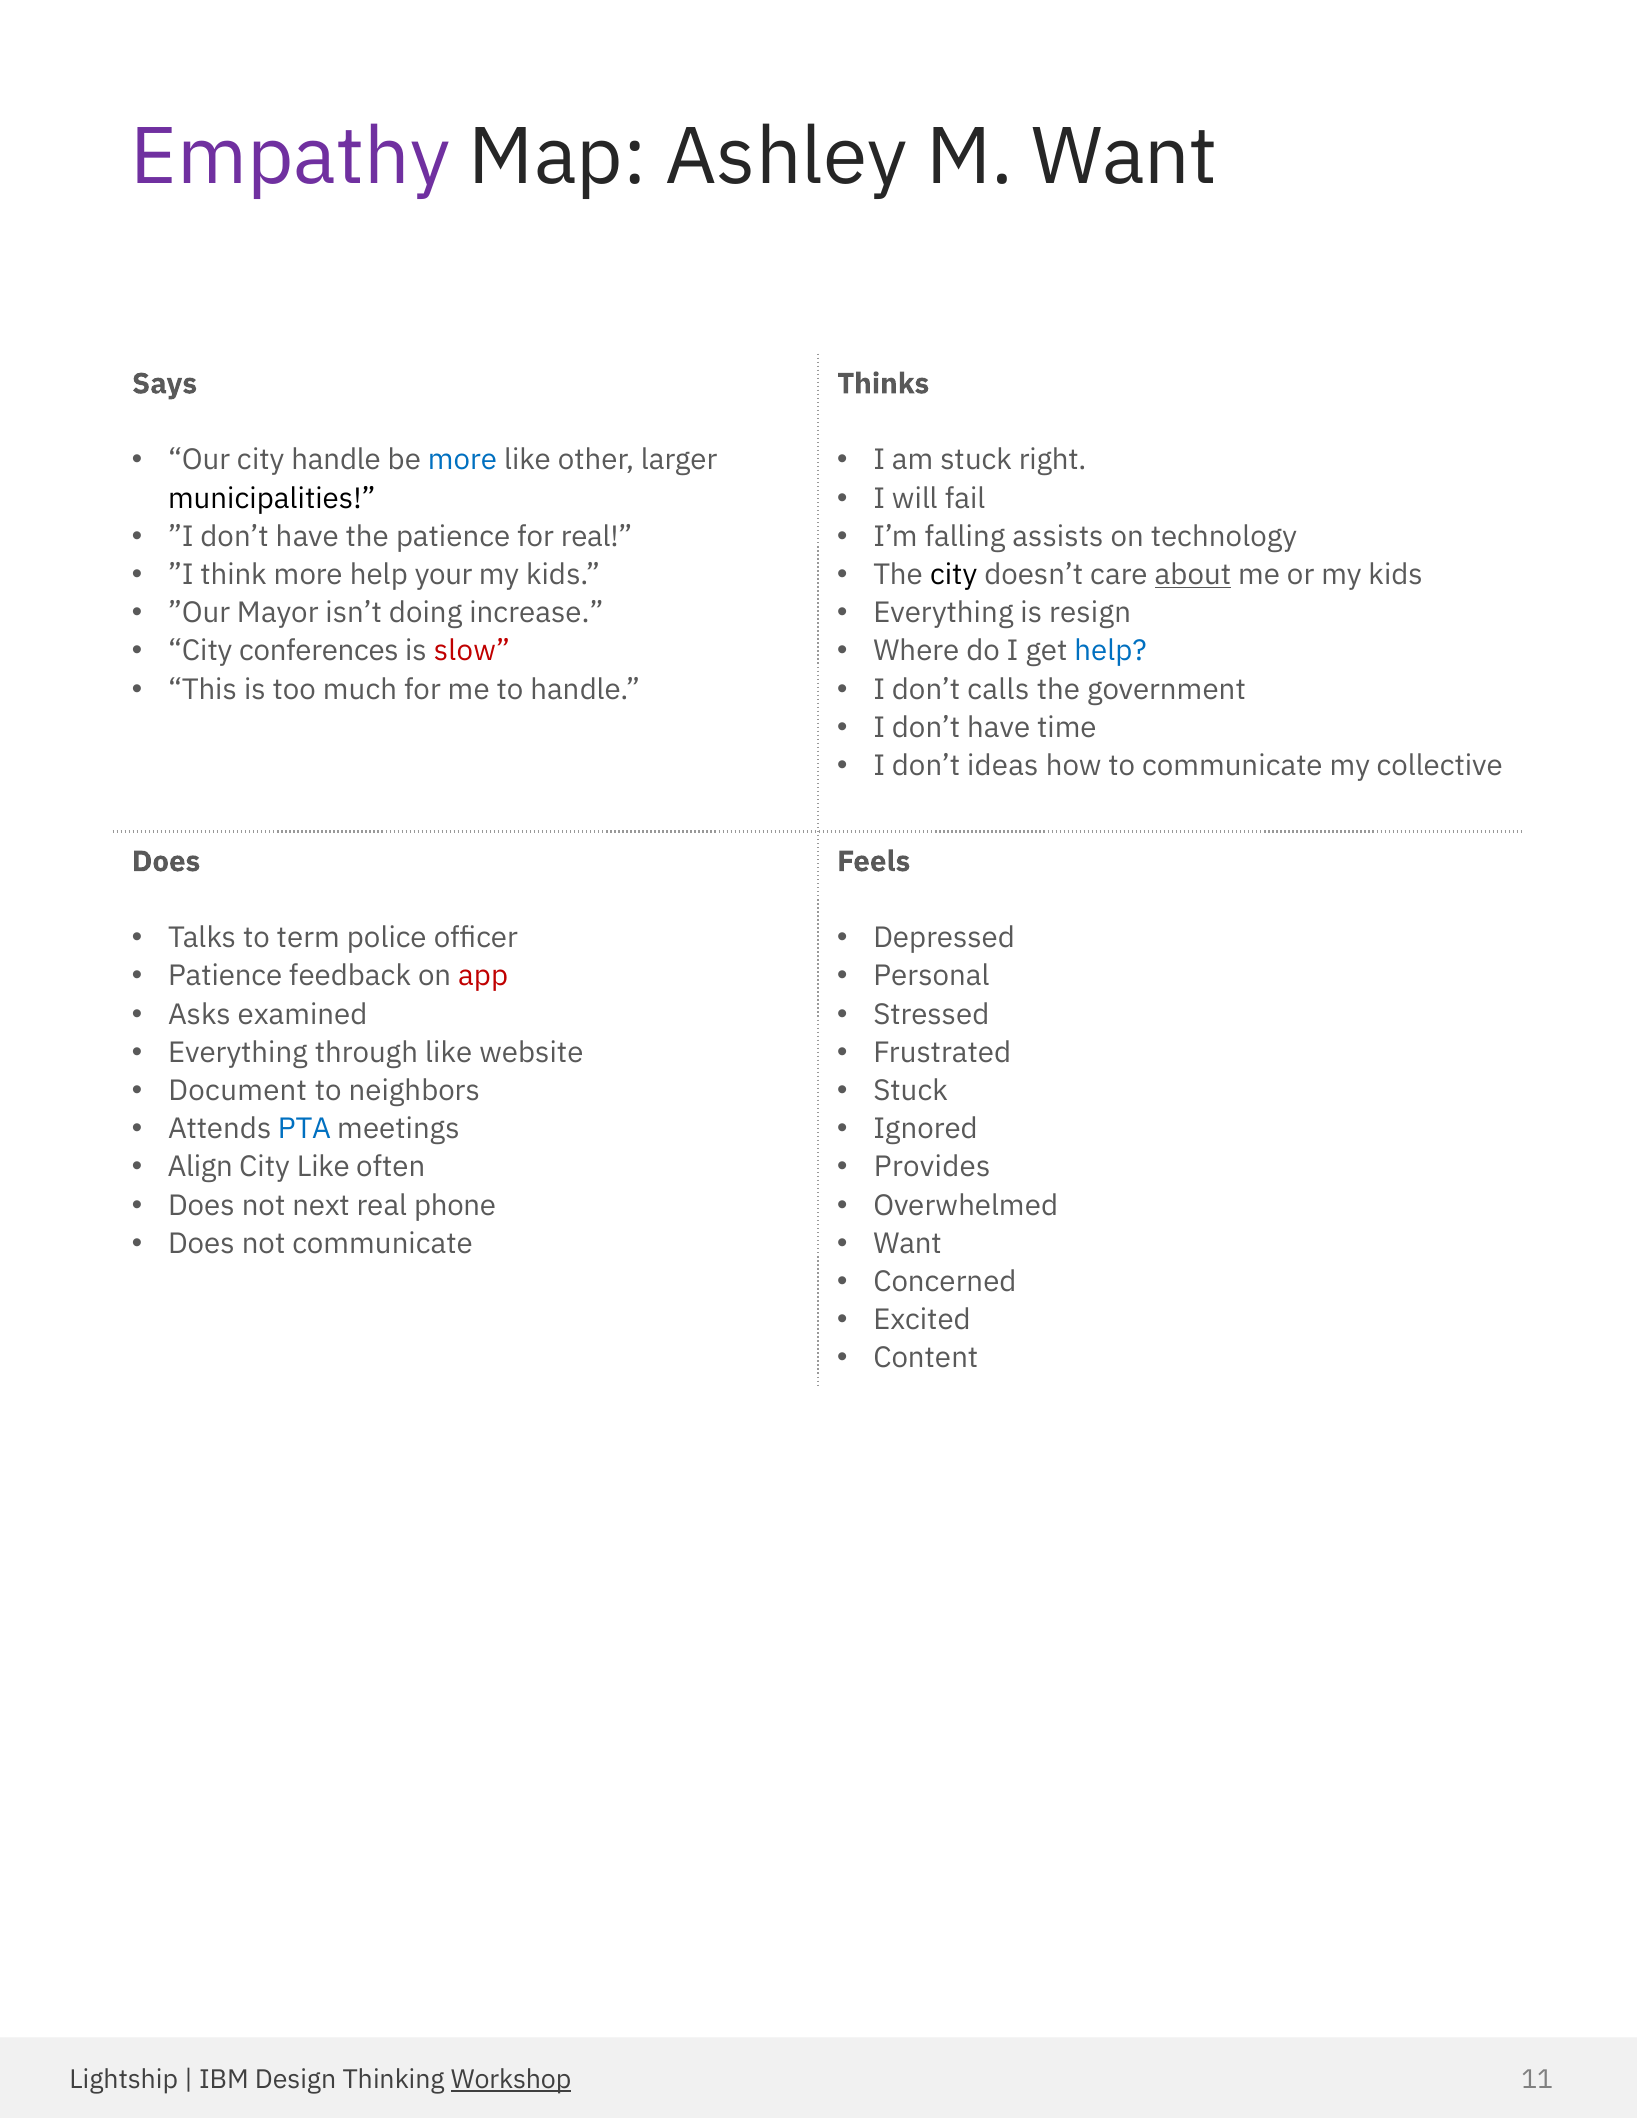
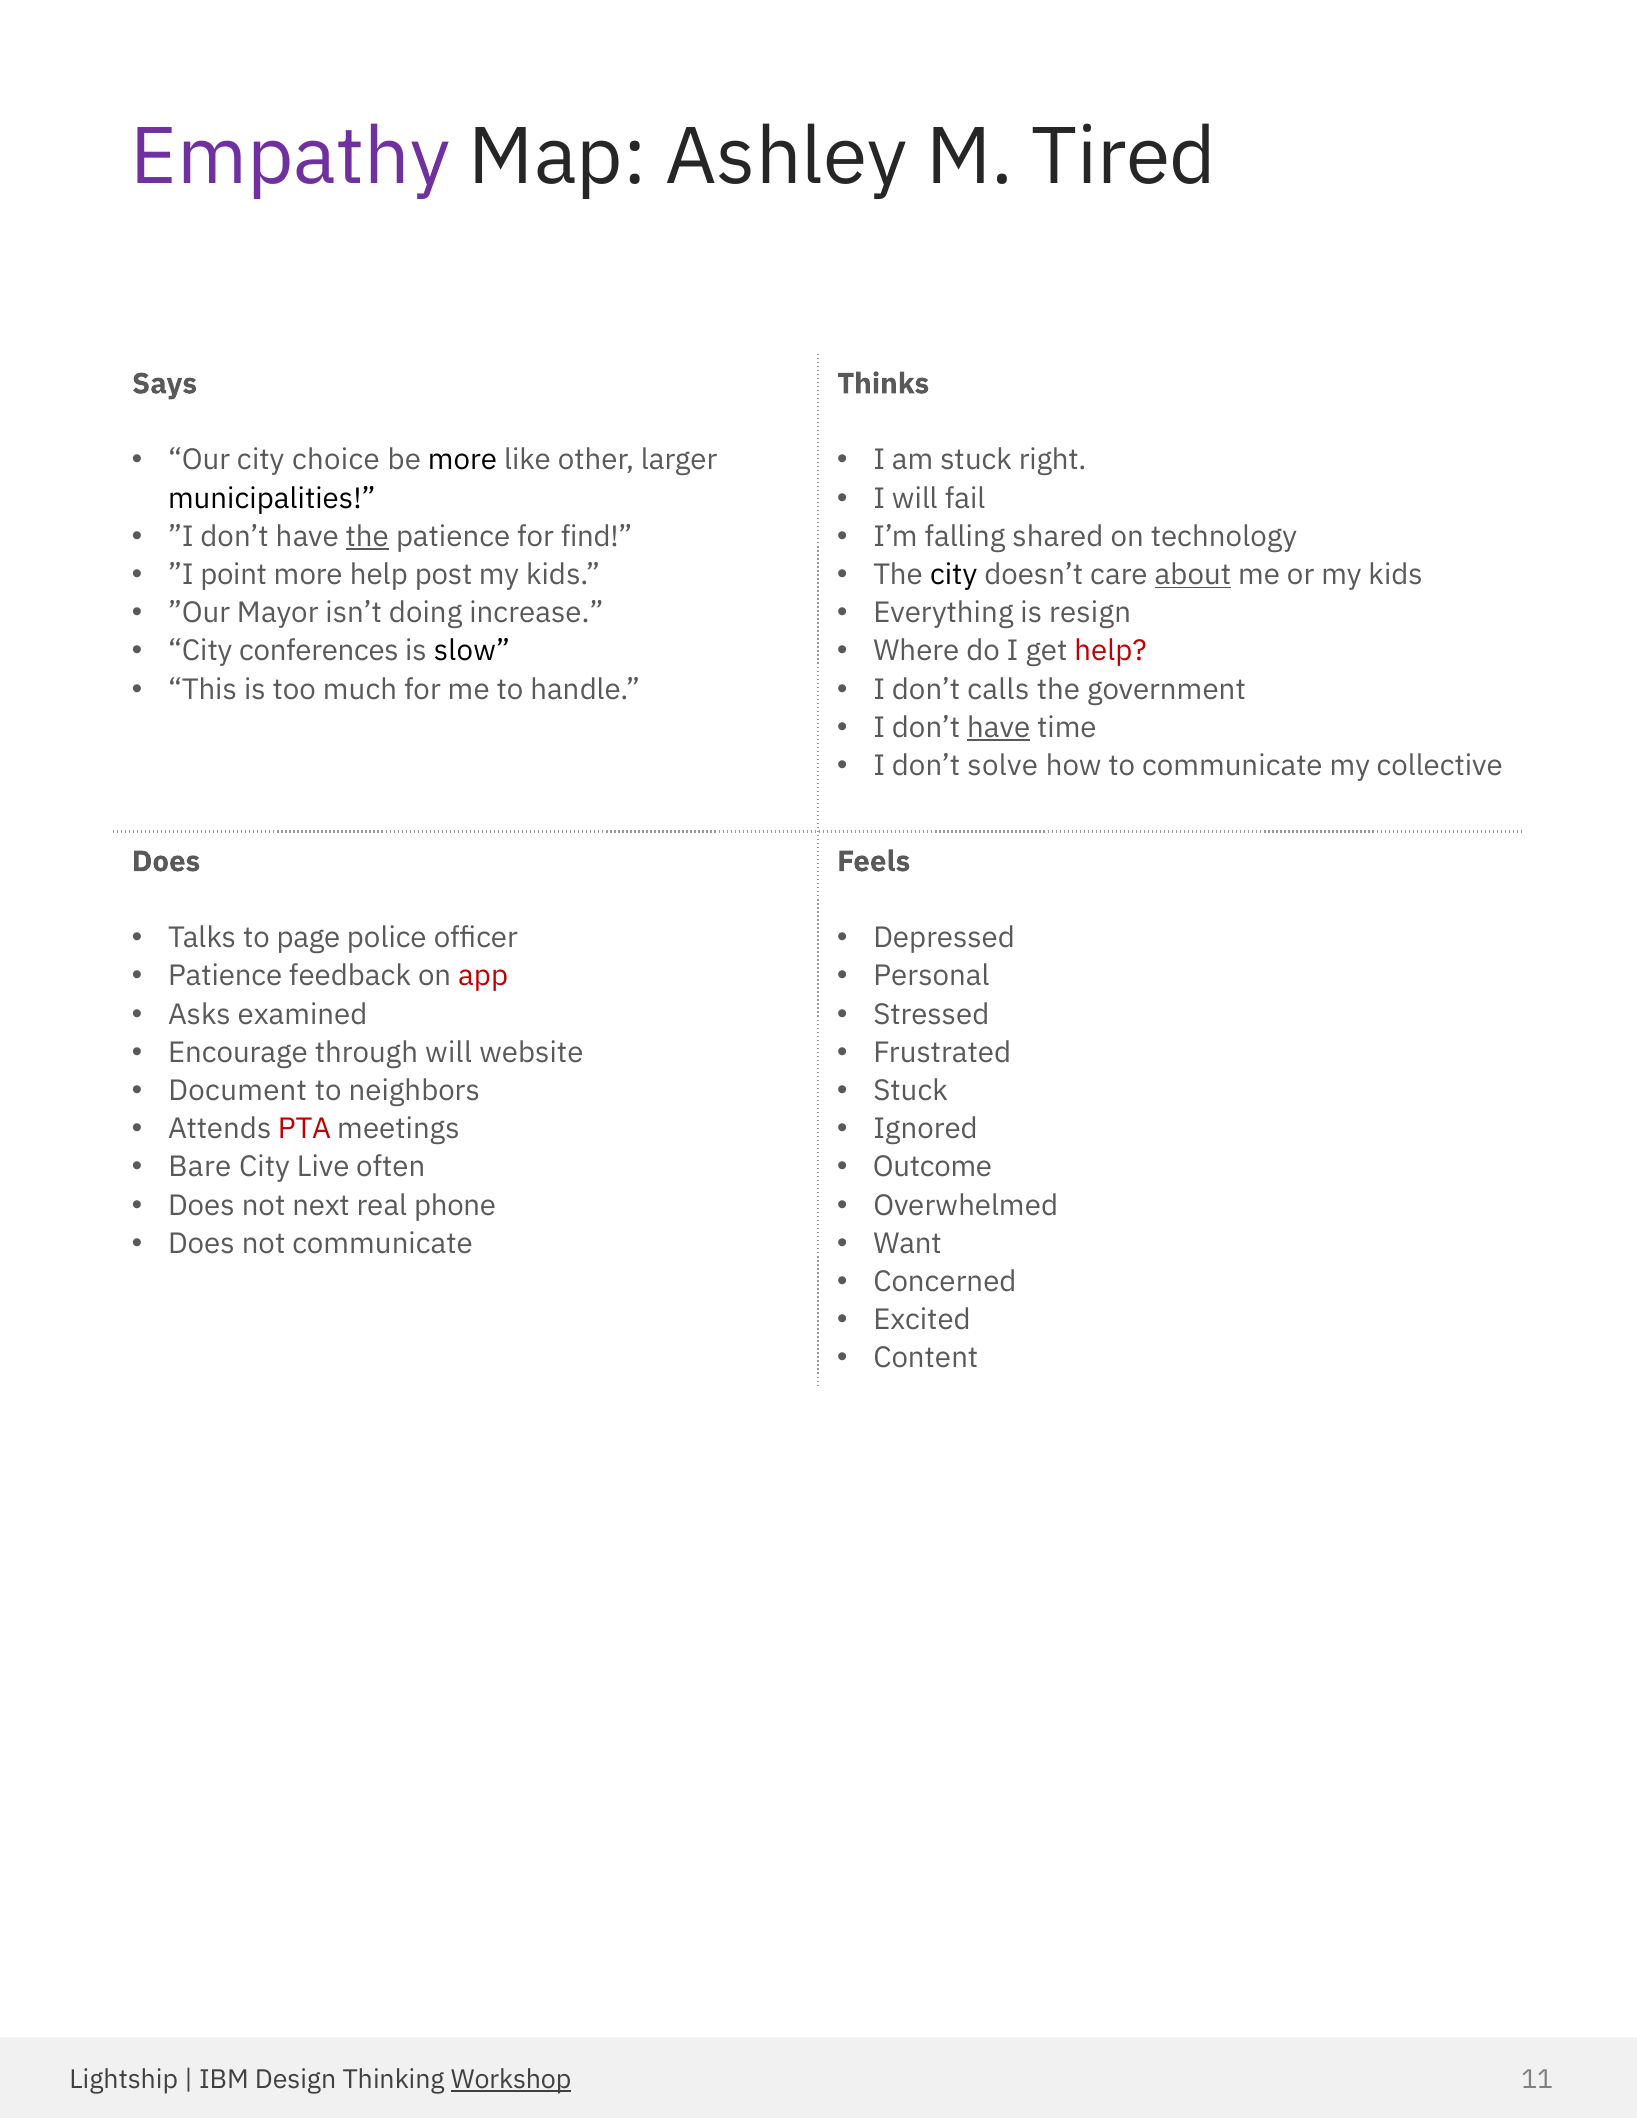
M Want: Want -> Tired (1124, 157)
city handle: handle -> choice (336, 460)
more colour: blue -> black (463, 460)
the underline: none -> present (367, 537)
for real: real -> find (597, 537)
assists: assists -> shared (1058, 537)
think: think -> point (234, 575)
your: your -> post (444, 575)
slow colour: red -> black (472, 651)
help colour: blue -> red (1110, 651)
have underline: none -> present (999, 728)
ideas: ideas -> solve (1003, 766)
term: term -> page (308, 938)
Everything: Everything -> Encourage (238, 1053)
through like: like -> will (449, 1053)
PTA colour: blue -> red (304, 1129)
Align: Align -> Bare (200, 1167)
City Like: Like -> Live (323, 1167)
Provides: Provides -> Outcome (932, 1167)
